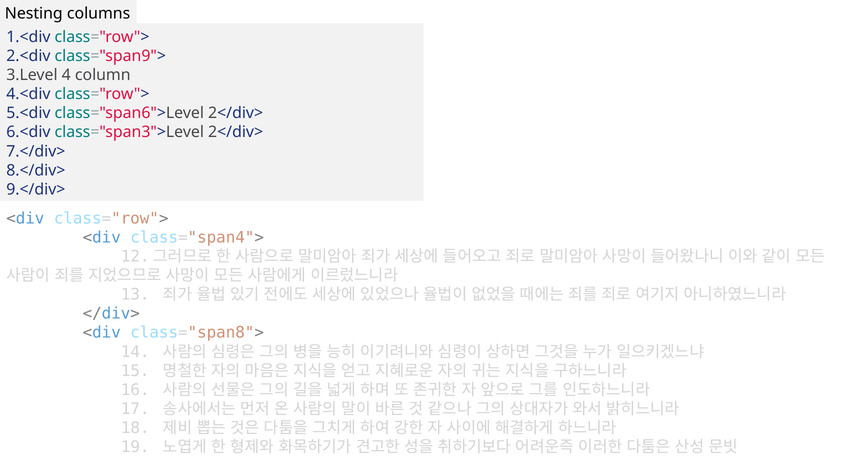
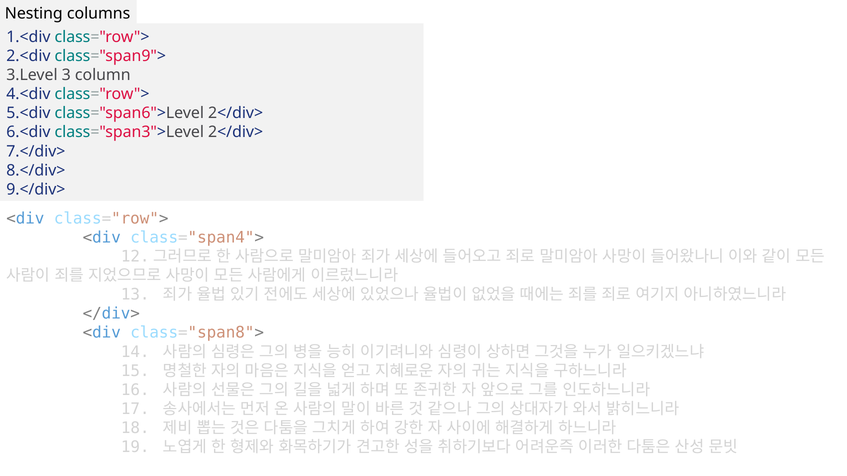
4: 4 -> 3 (66, 75)
